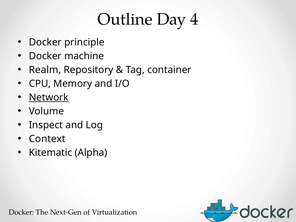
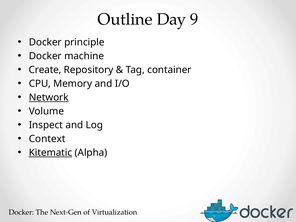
4: 4 -> 9 (194, 19)
Realm: Realm -> Create (45, 70)
Kitematic underline: none -> present (51, 153)
